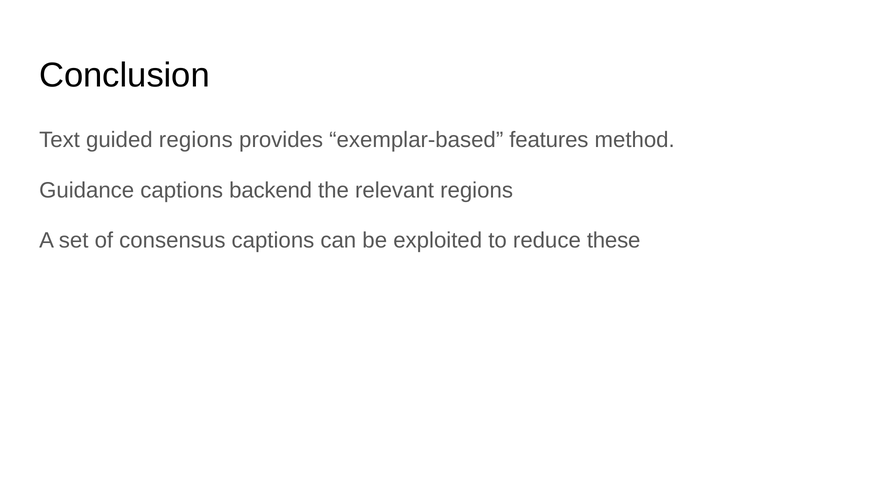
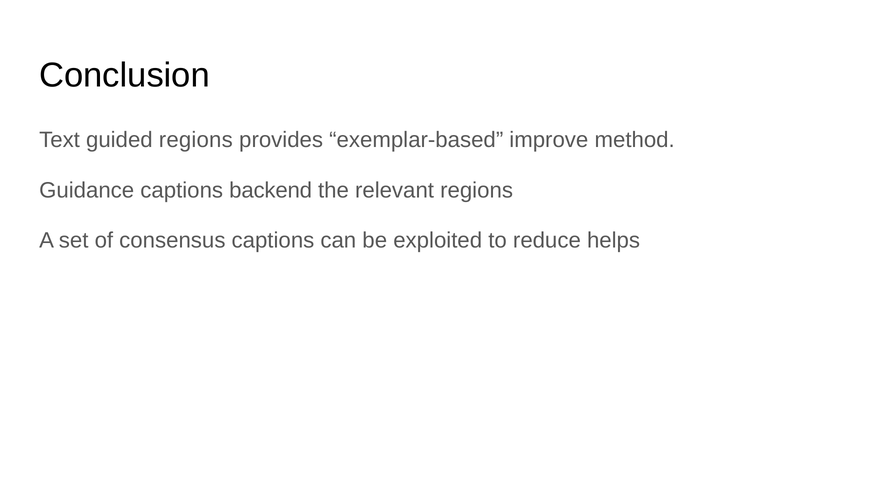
features: features -> improve (549, 140)
these: these -> helps (614, 241)
